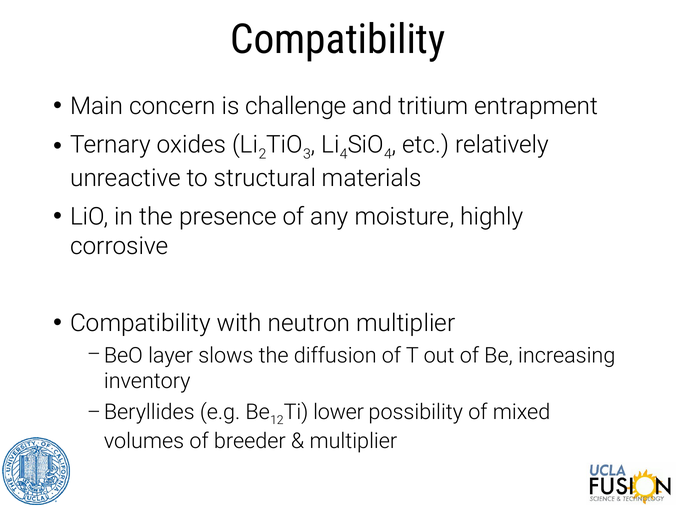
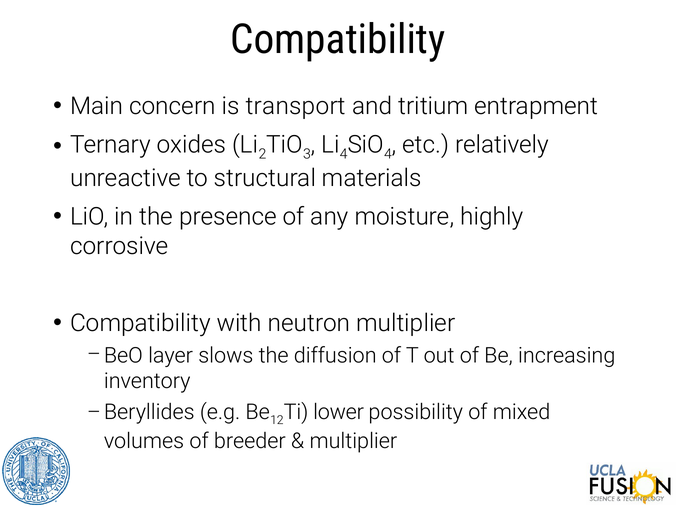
challenge: challenge -> transport (296, 106)
